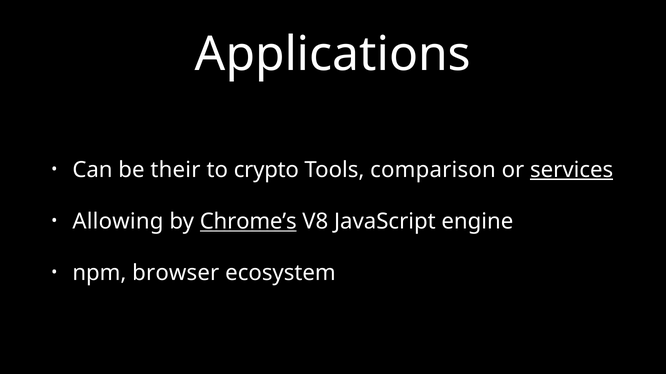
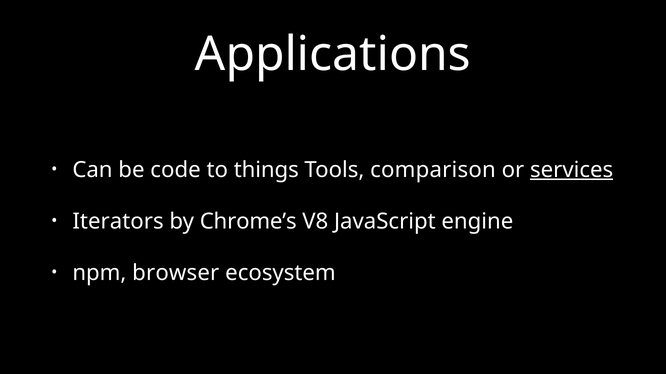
their: their -> code (176, 170)
crypto: crypto -> things (266, 170)
Allowing: Allowing -> Iterators (118, 222)
Chrome’s underline: present -> none (248, 222)
